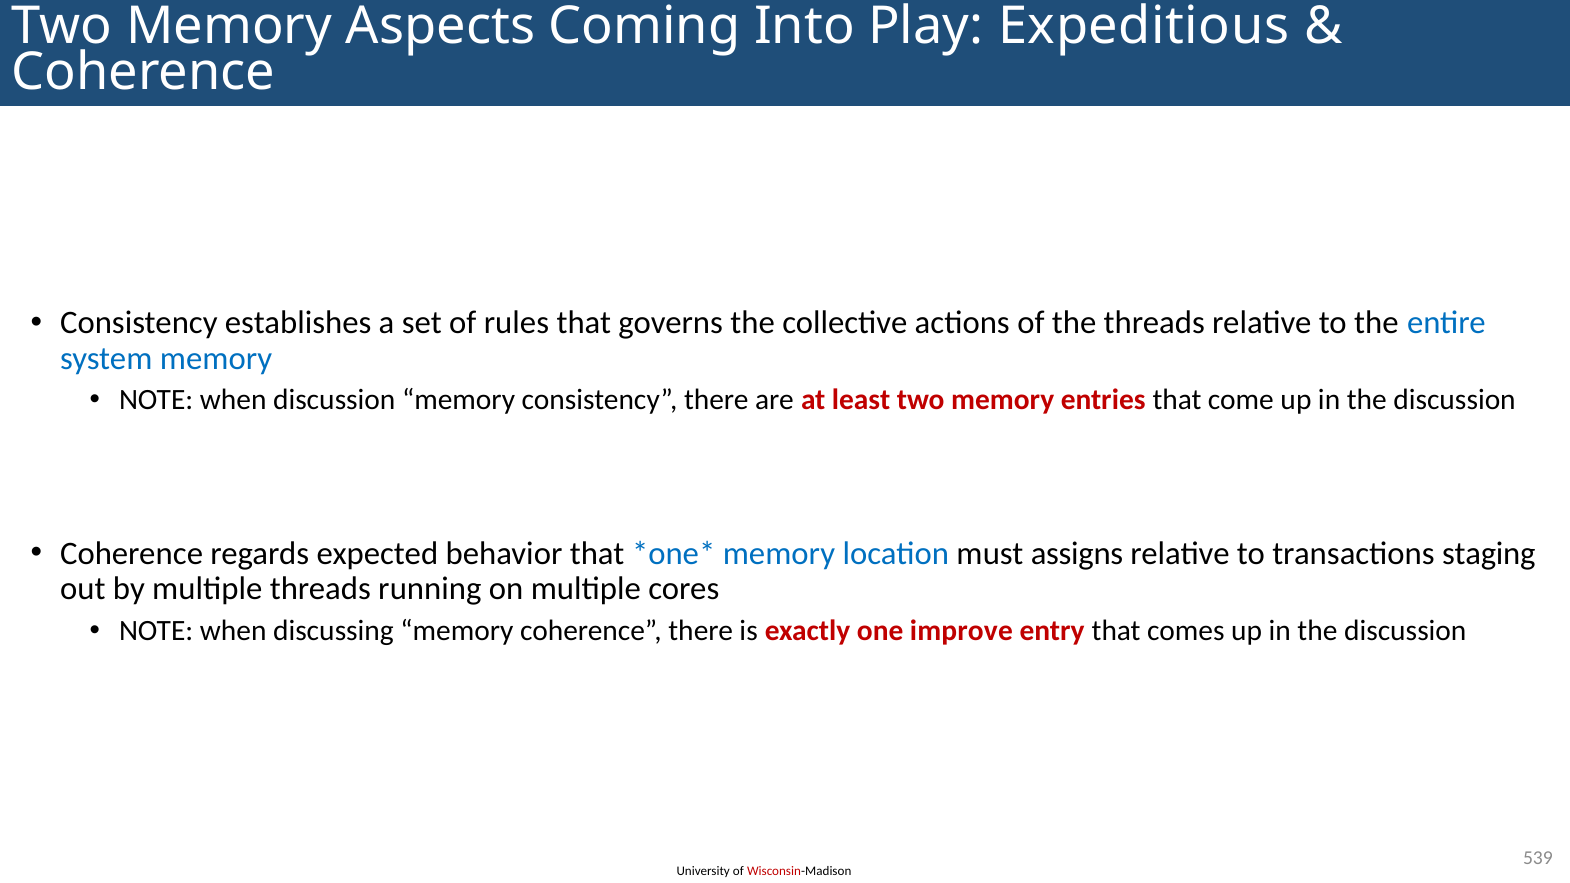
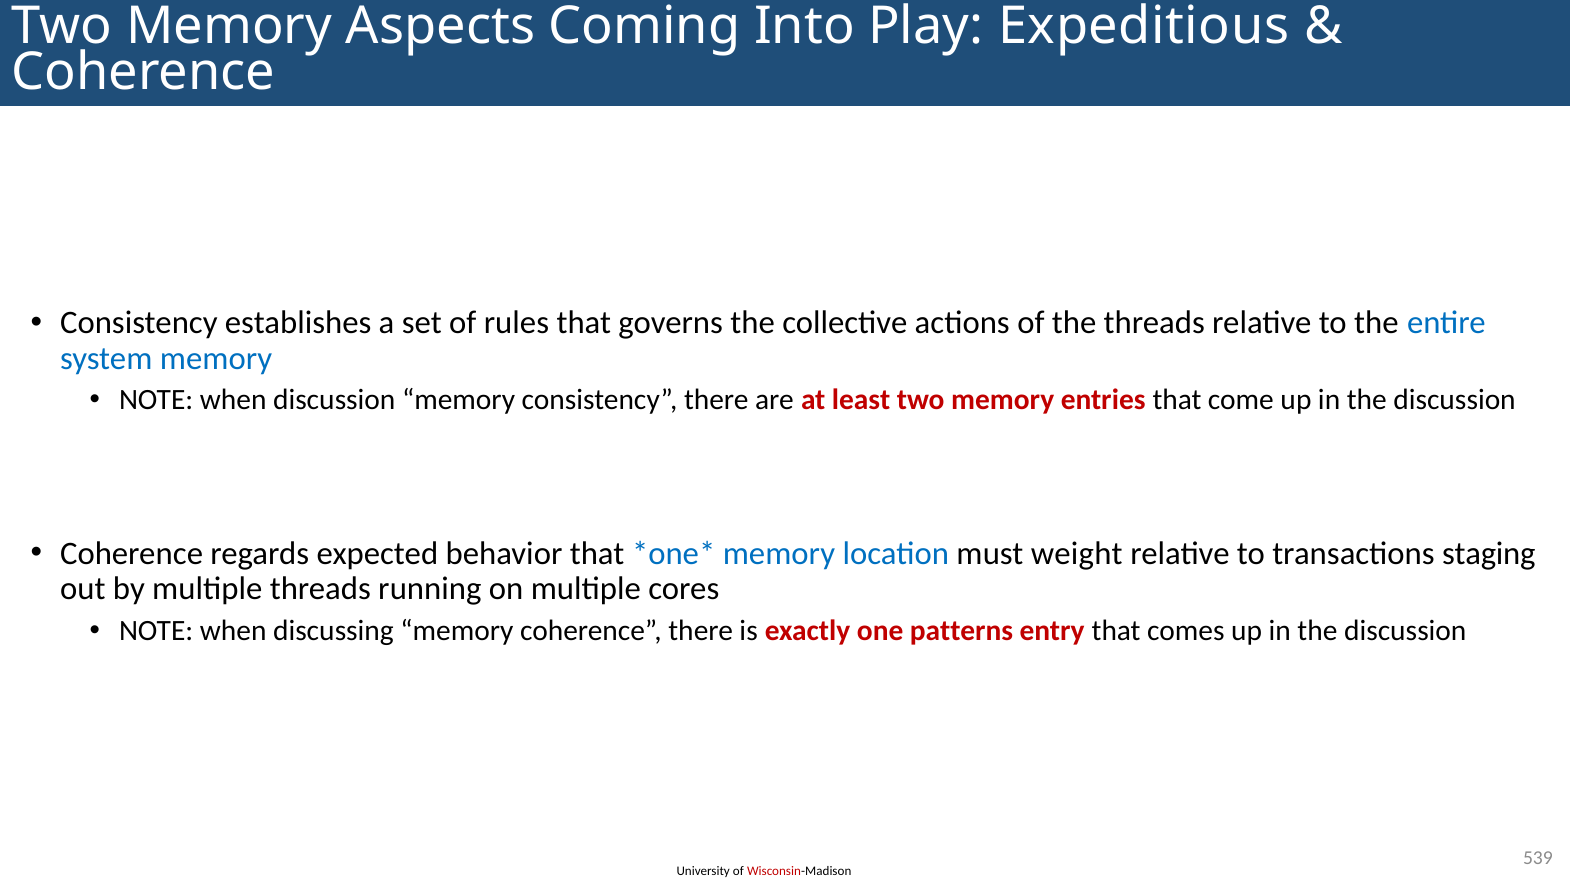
assigns: assigns -> weight (1077, 554)
improve: improve -> patterns (961, 631)
